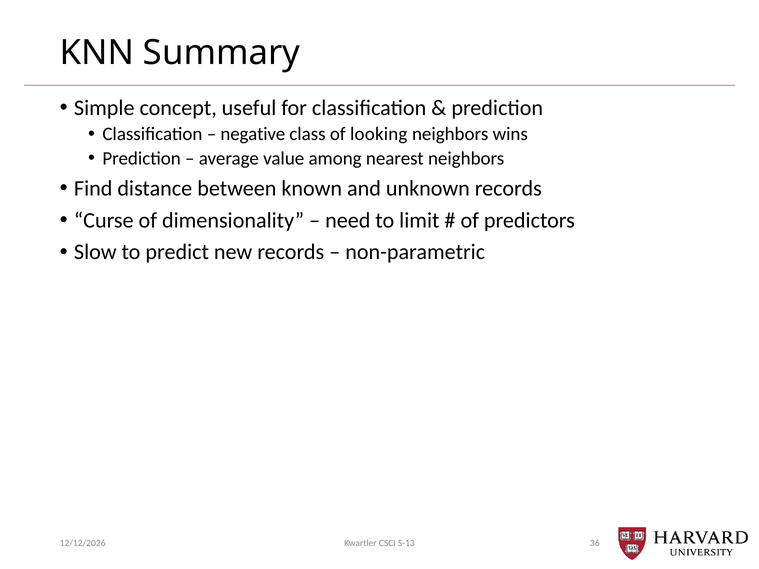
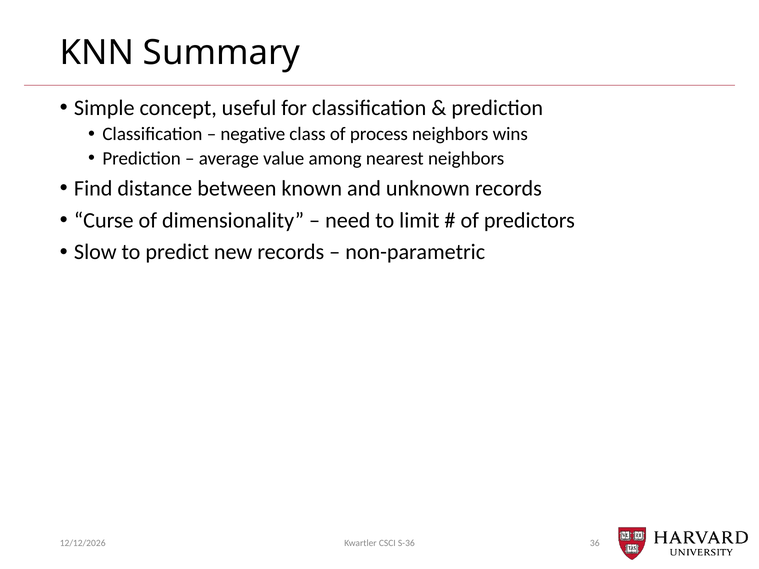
looking: looking -> process (379, 134)
S-13: S-13 -> S-36 (406, 543)
